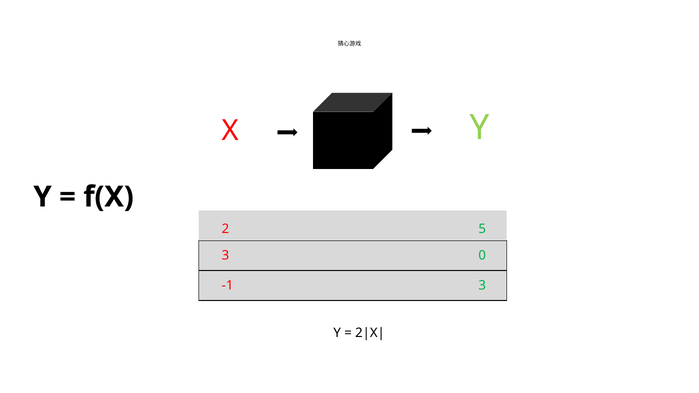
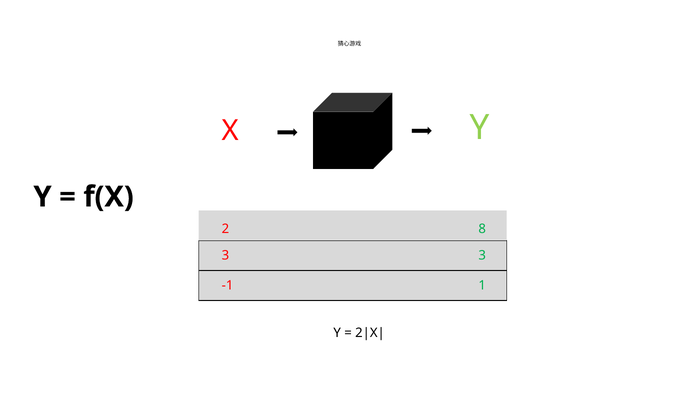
5: 5 -> 8 (482, 229)
3 0: 0 -> 3 (482, 255)
-1 3: 3 -> 1 (482, 286)
